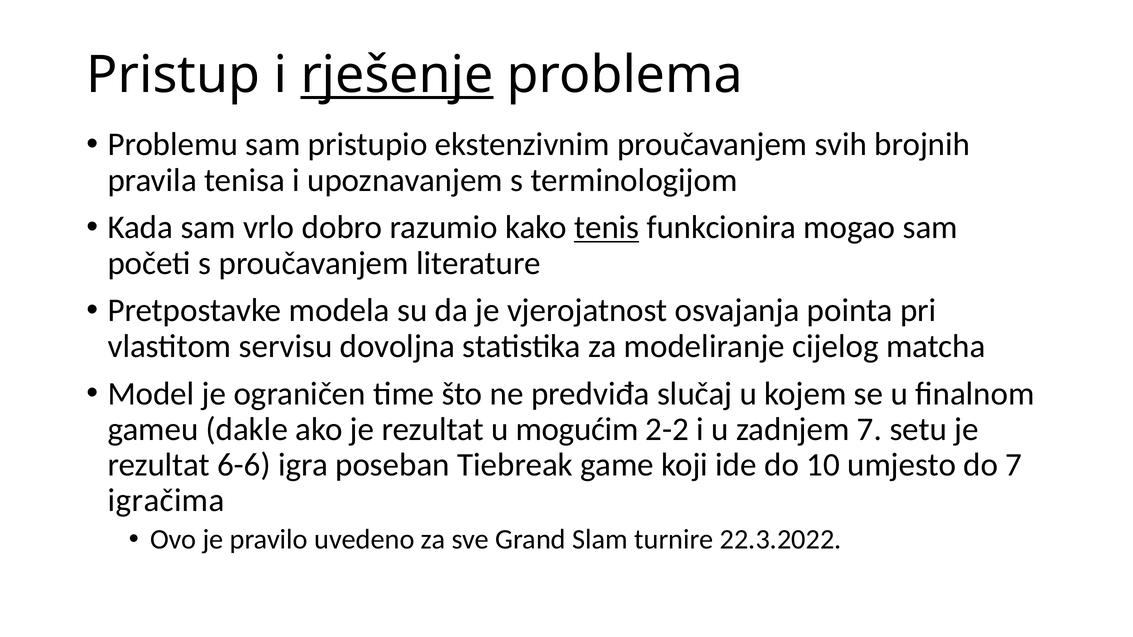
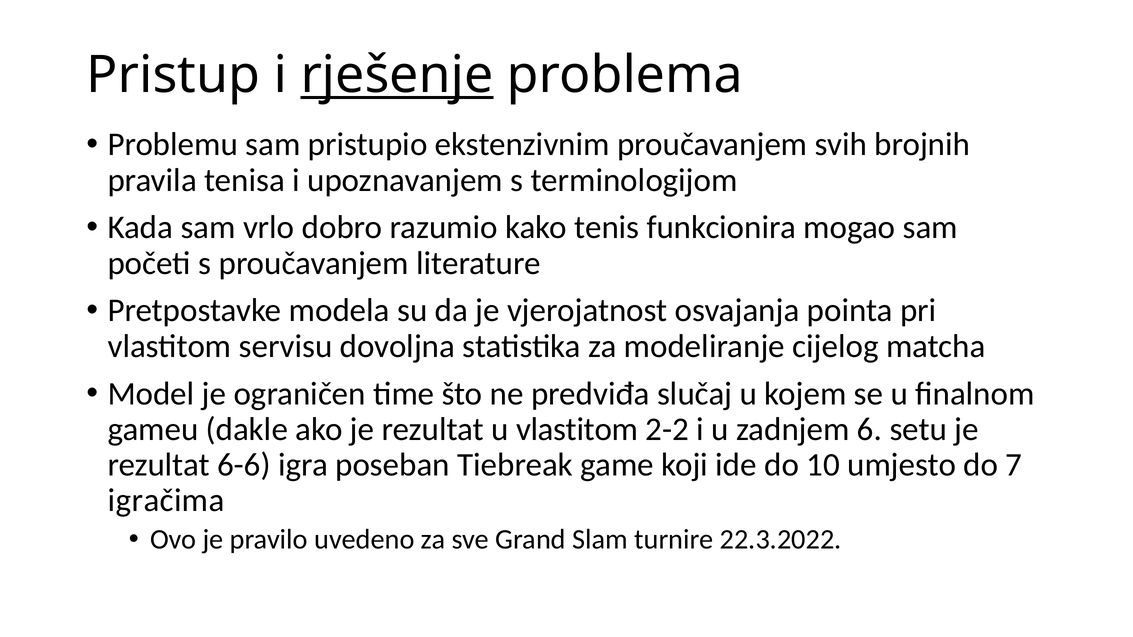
tenis underline: present -> none (607, 228)
u mogućim: mogućim -> vlastitom (577, 429)
zadnjem 7: 7 -> 6 (870, 429)
